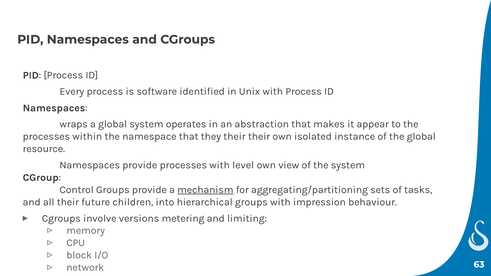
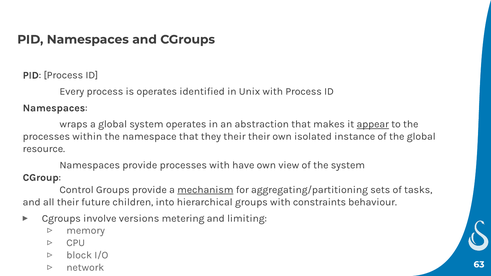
is software: software -> operates (157, 92)
appear underline: none -> present (373, 124)
level: level -> have (243, 165)
impression: impression -> constraints (319, 202)
